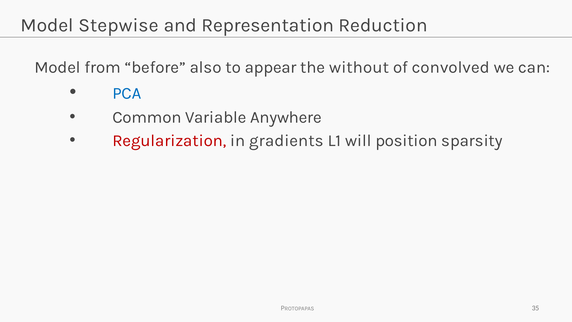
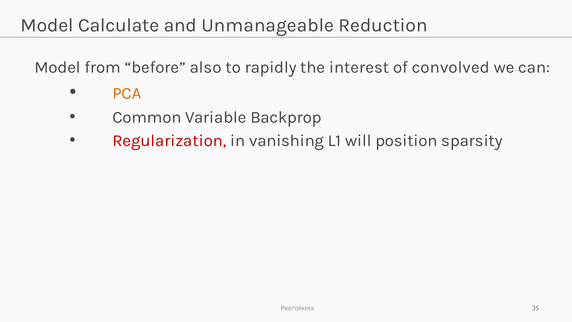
Stepwise: Stepwise -> Calculate (119, 25)
Representation: Representation -> Unmanageable (268, 25)
appear: appear -> rapidly (271, 67)
without: without -> interest (359, 67)
PCA colour: blue -> orange (127, 93)
Anywhere: Anywhere -> Backprop (286, 117)
gradients: gradients -> vanishing (287, 141)
